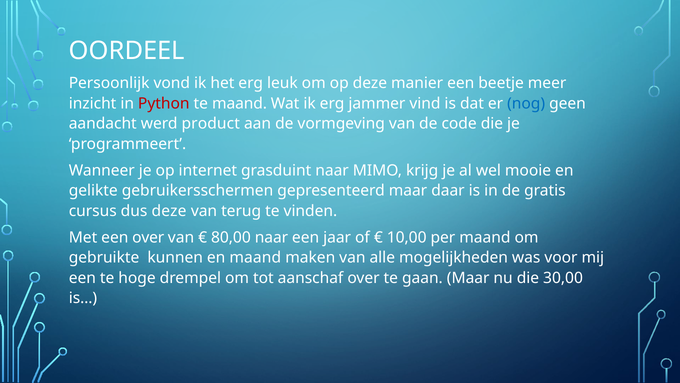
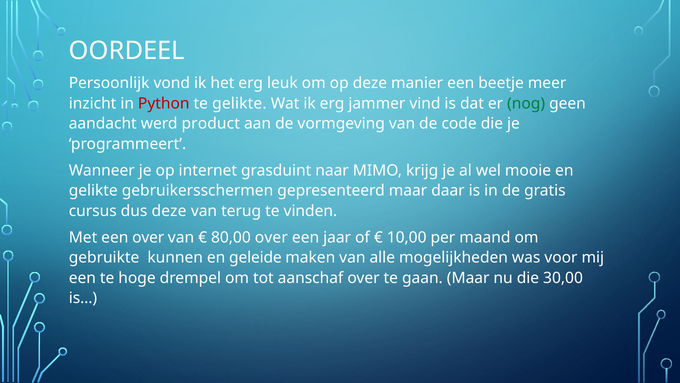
te maand: maand -> gelikte (239, 103)
nog colour: blue -> green (526, 103)
80,00 naar: naar -> over (271, 237)
en maand: maand -> geleide (255, 257)
